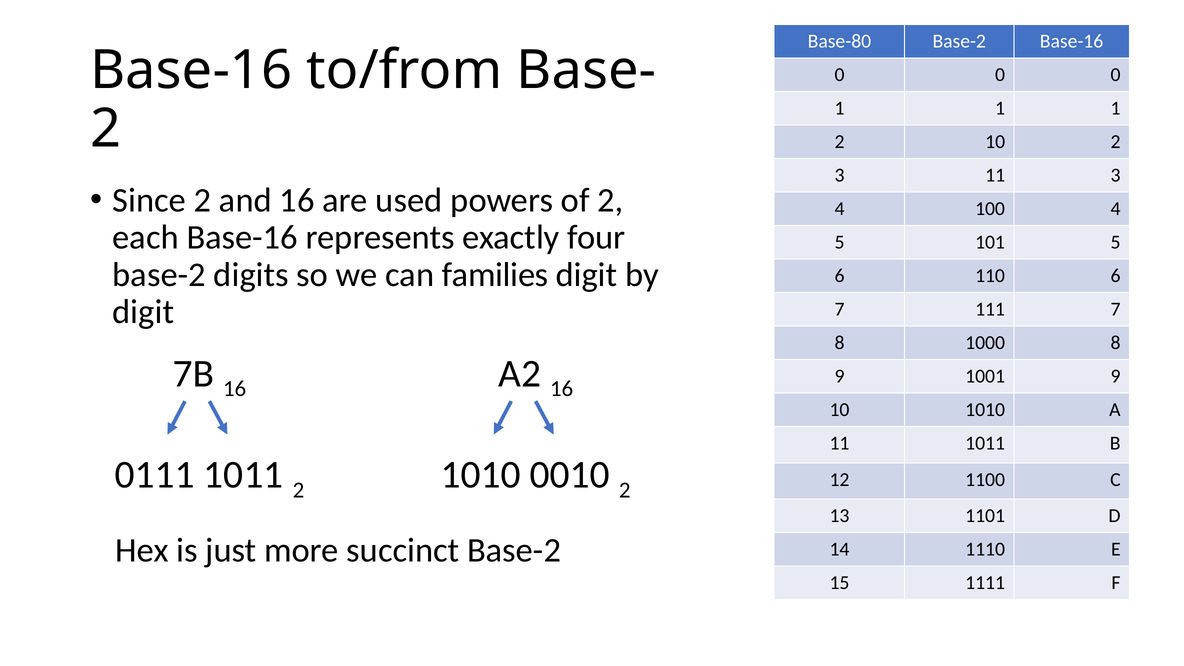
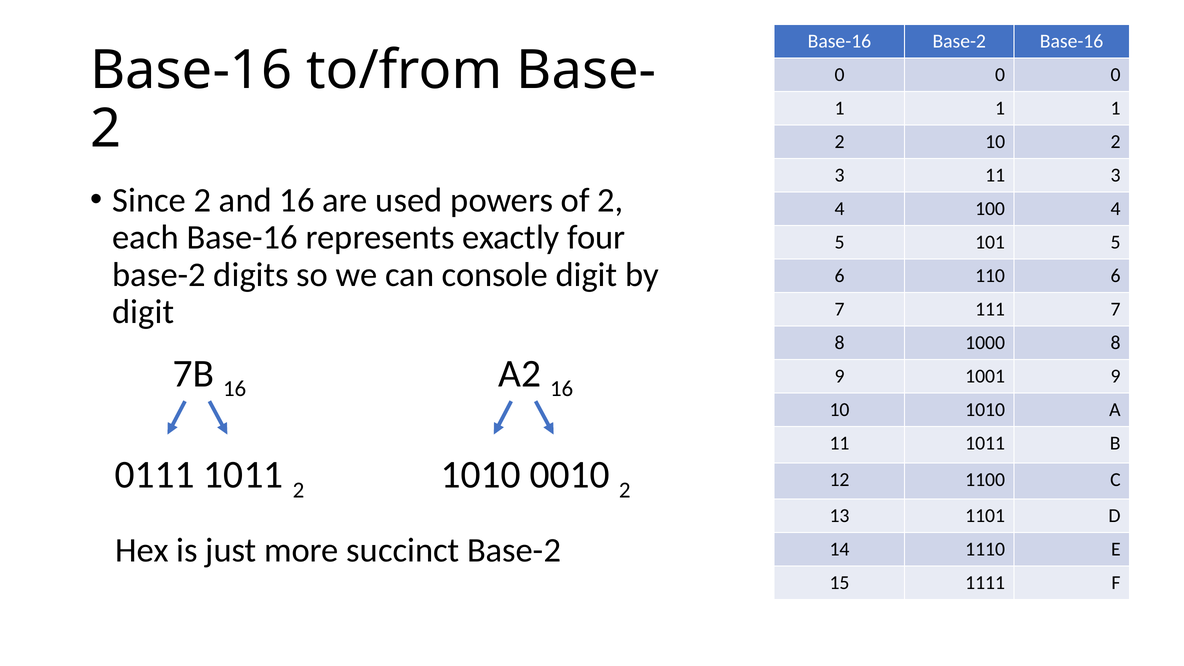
Base-80: Base-80 -> Base-16 (839, 41)
families: families -> console (495, 275)
